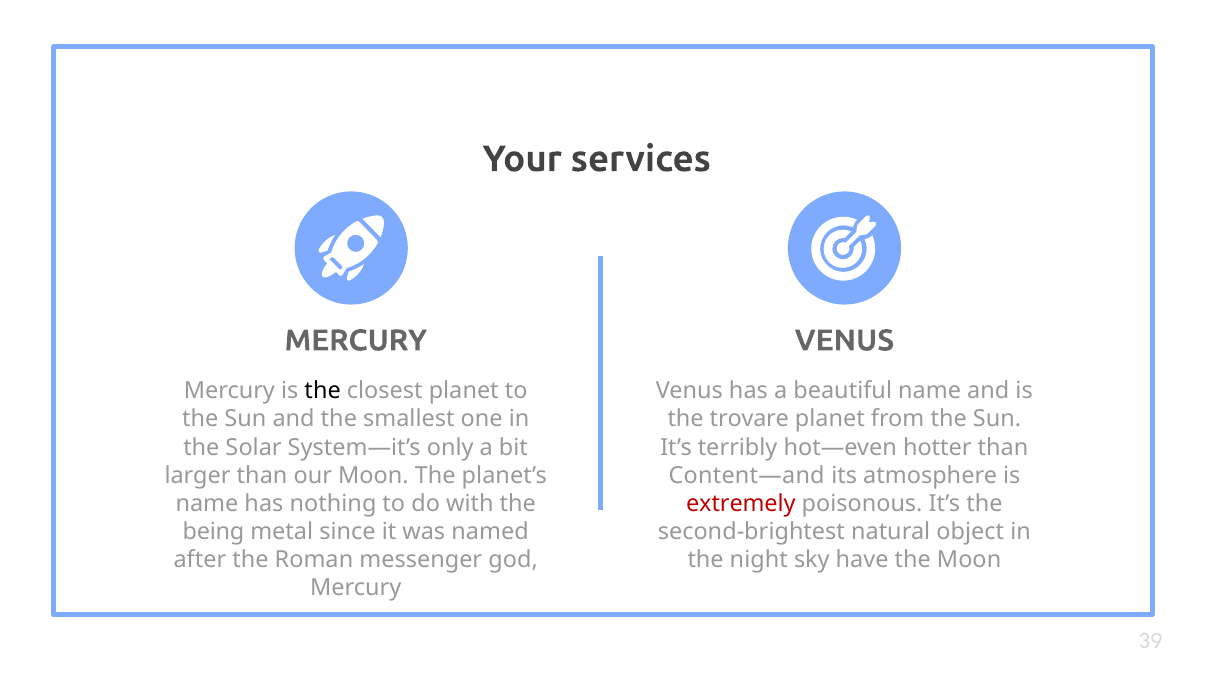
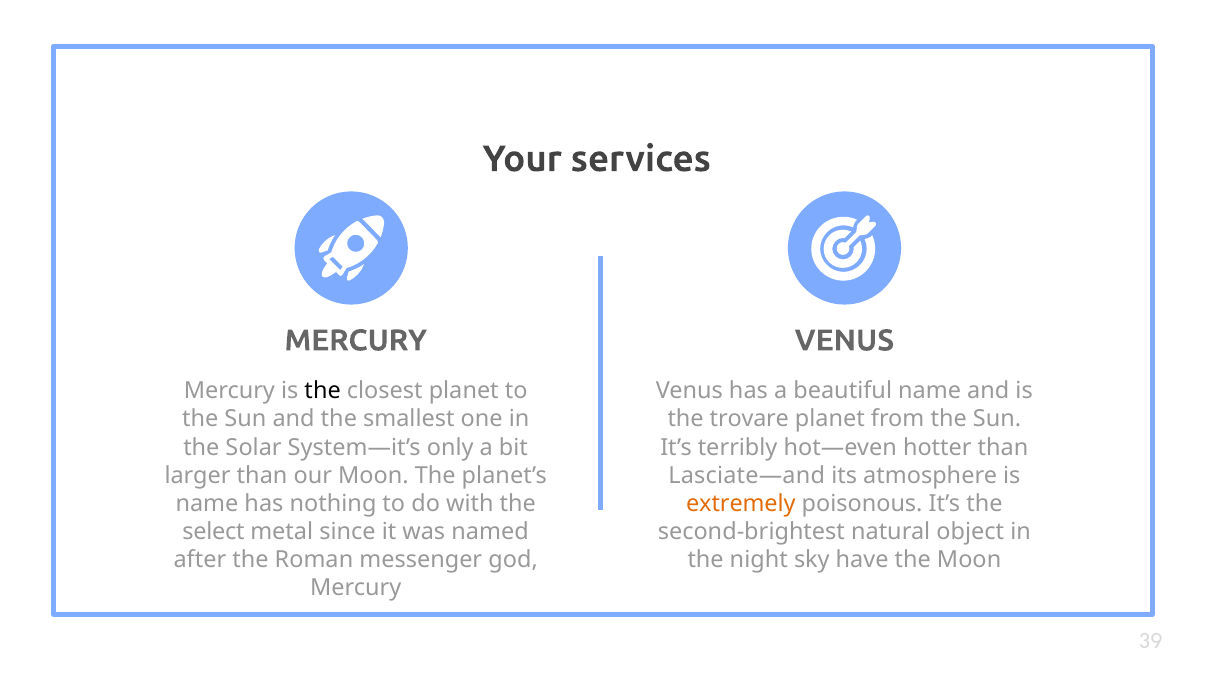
Content—and: Content—and -> Lasciate—and (747, 476)
extremely colour: red -> orange (741, 504)
being: being -> select (213, 532)
